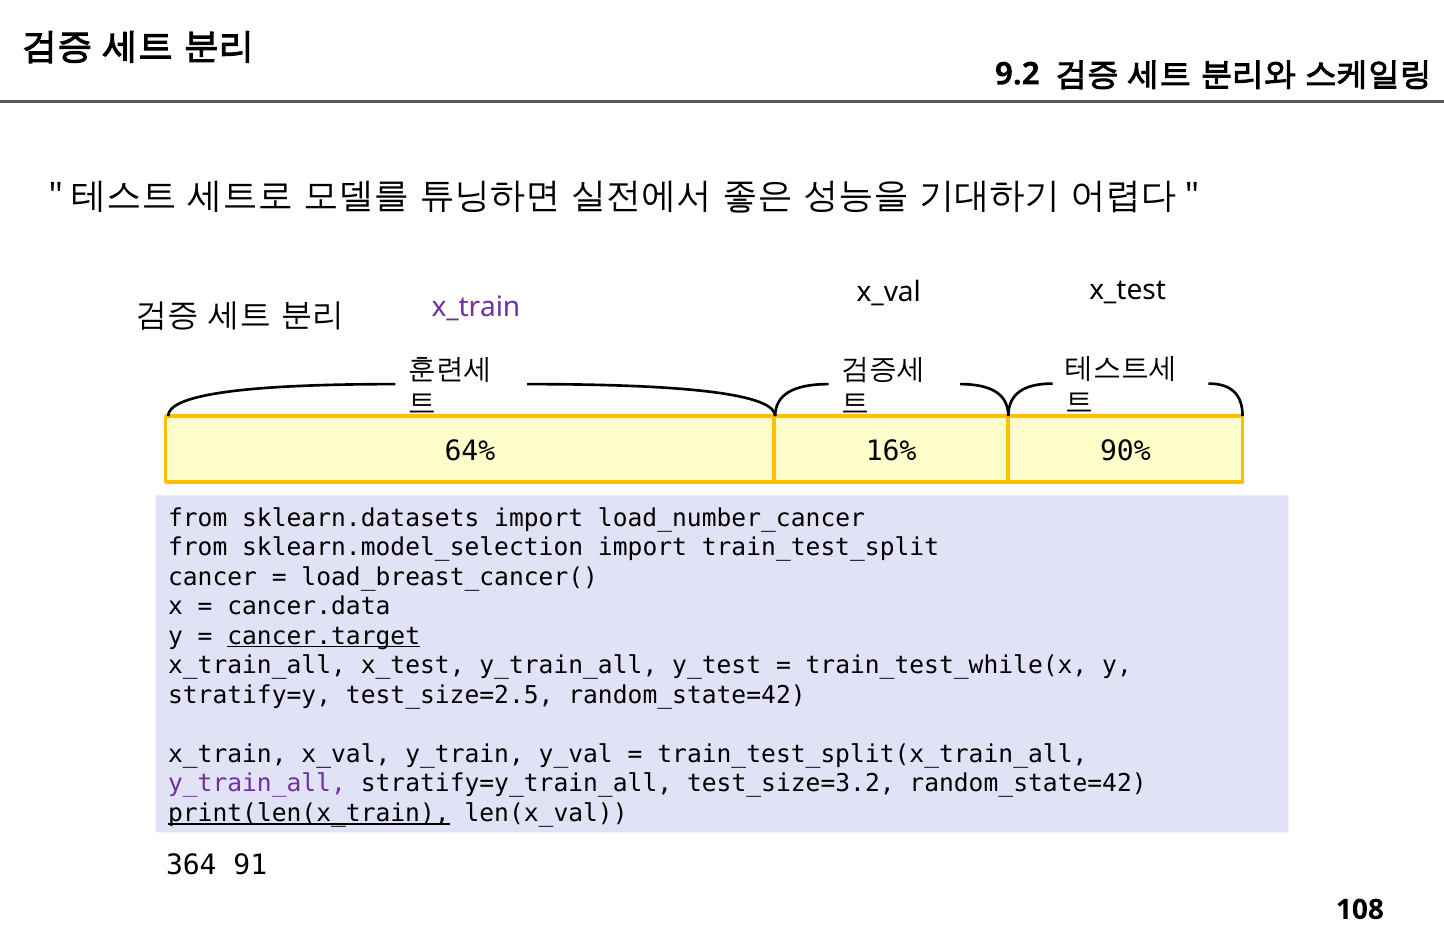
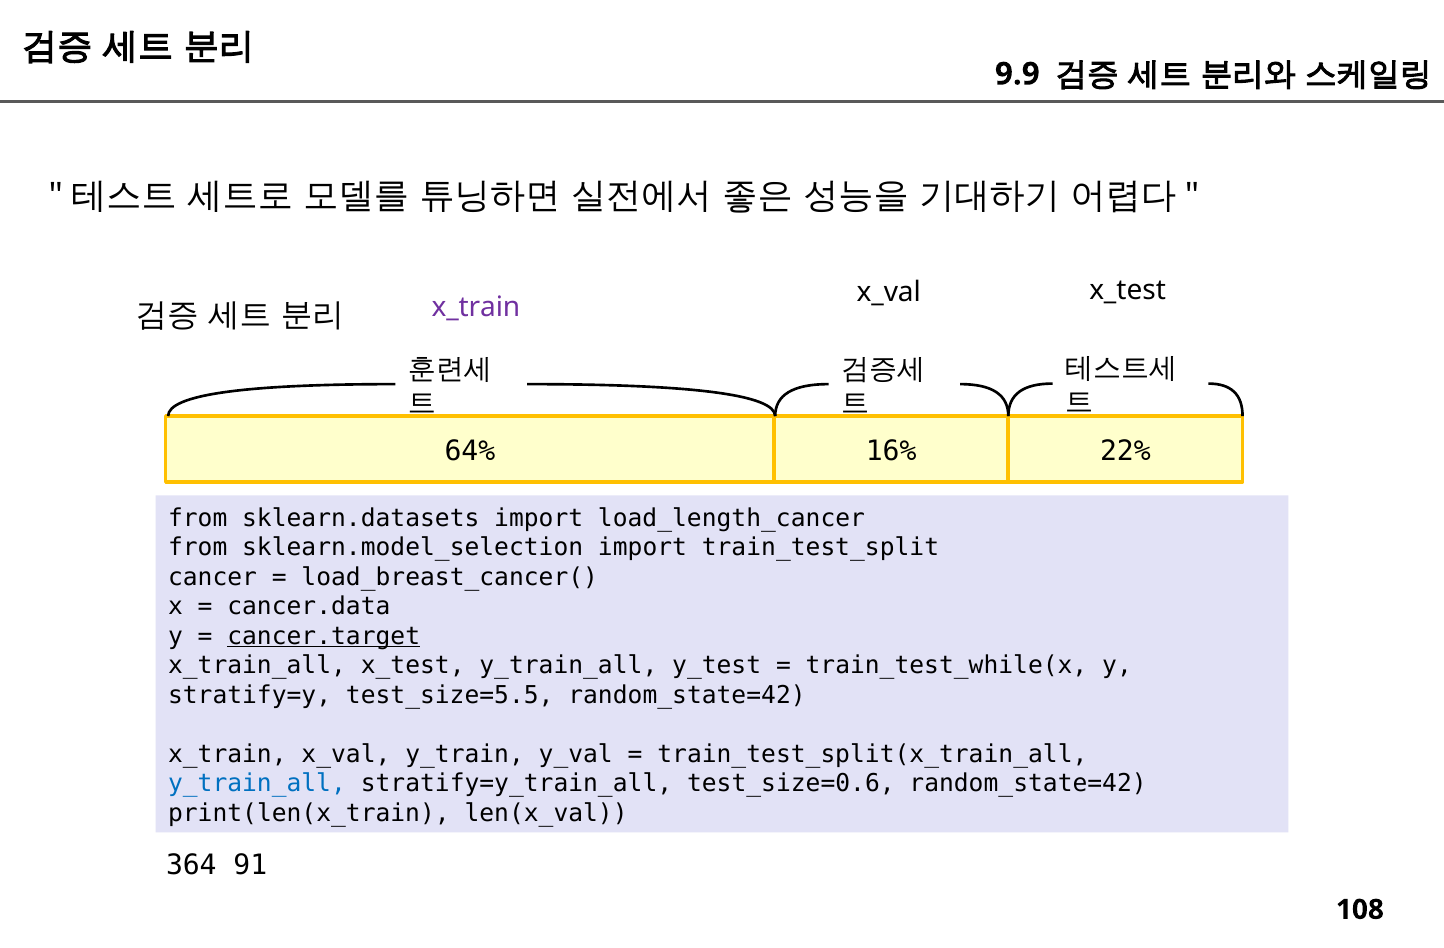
9.2: 9.2 -> 9.9 (1017, 74)
90%: 90% -> 22% (1125, 451)
load_number_cancer: load_number_cancer -> load_length_cancer (731, 518)
test_size=2.5: test_size=2.5 -> test_size=5.5 (450, 696)
y_train_all colour: purple -> blue (257, 784)
test_size=3.2: test_size=3.2 -> test_size=0.6 (791, 784)
print(len(x_train underline: present -> none (309, 814)
